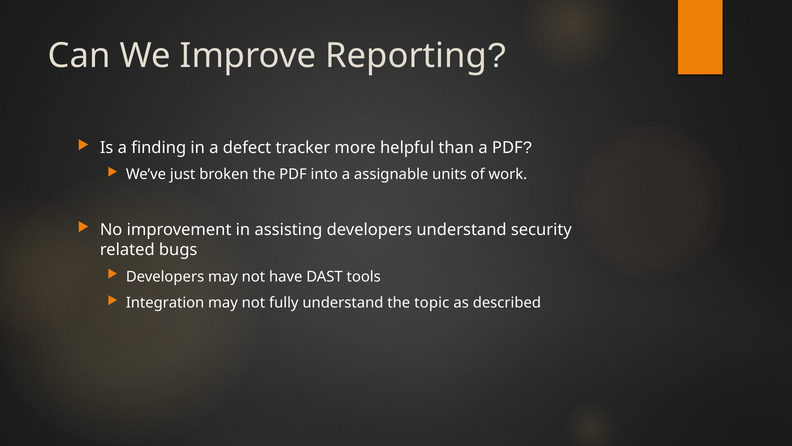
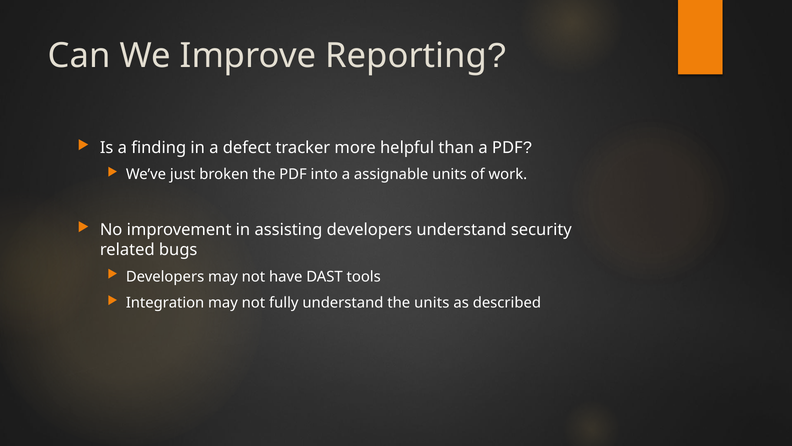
the topic: topic -> units (432, 302)
